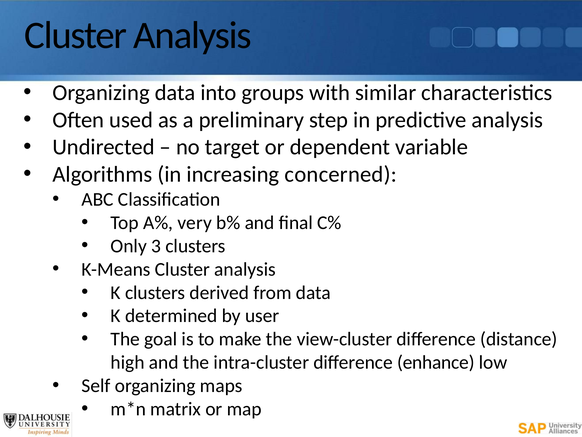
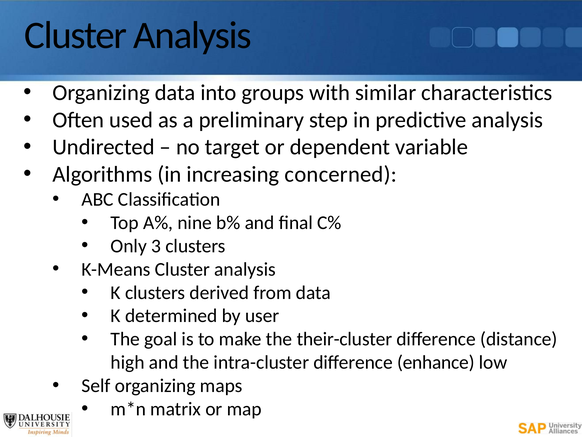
very: very -> nine (195, 222)
view-cluster: view-cluster -> their-cluster (344, 339)
